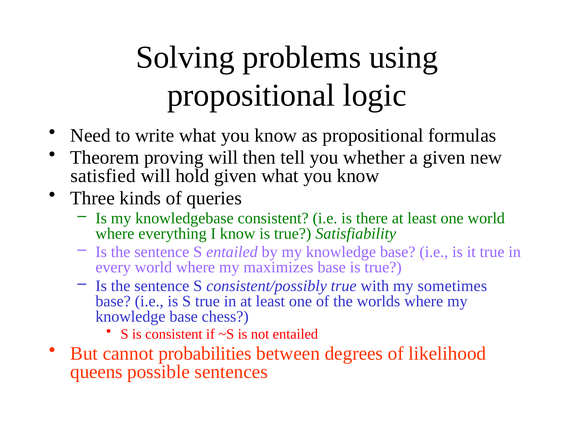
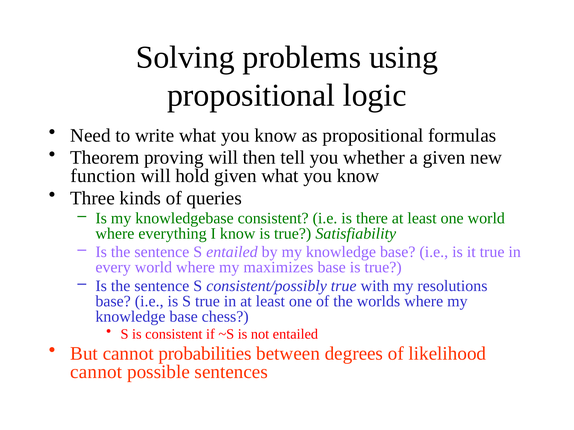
satisfied: satisfied -> function (103, 176)
sometimes: sometimes -> resolutions (452, 286)
queens: queens -> cannot (96, 372)
